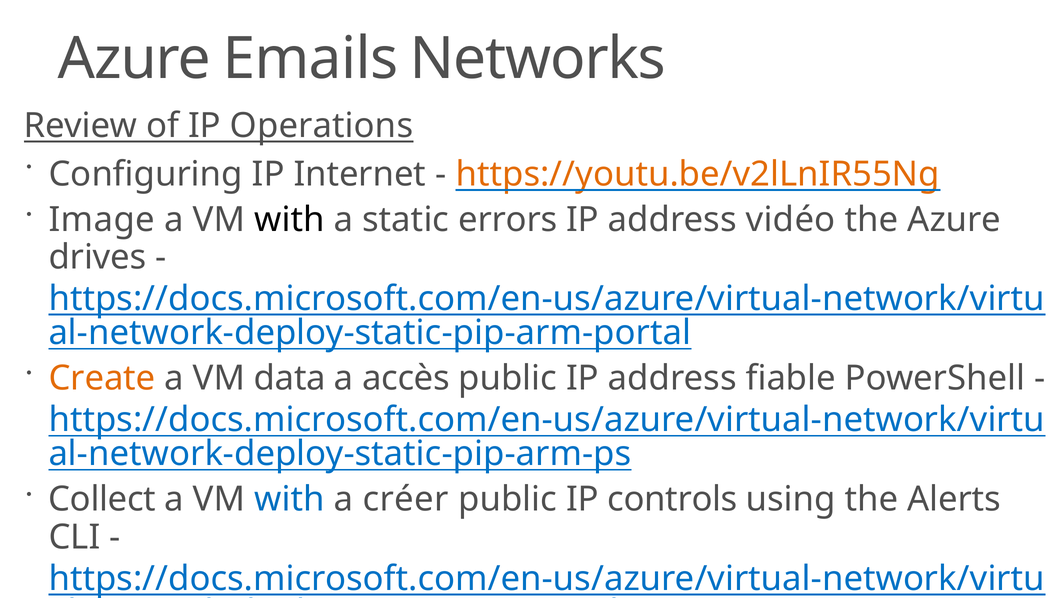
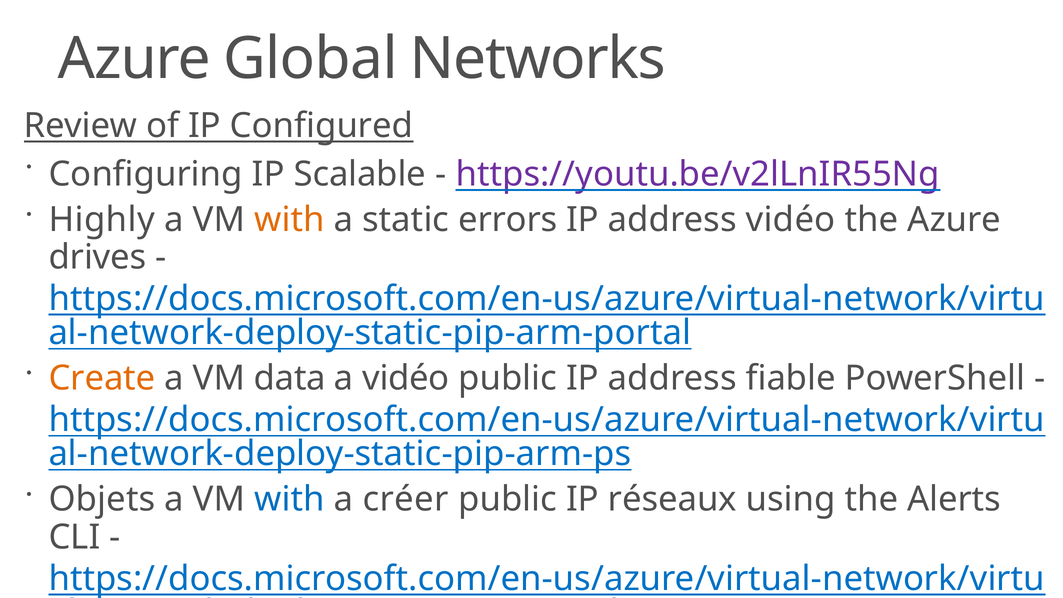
Emails: Emails -> Global (310, 59)
Operations: Operations -> Configured (322, 126)
Internet: Internet -> Scalable (360, 174)
https://youtu.be/v2lLnIR55Ng colour: orange -> purple (698, 174)
Image: Image -> Highly (102, 220)
with colour: black -> orange (290, 220)
a accès: accès -> vidéo (406, 378)
Collect: Collect -> Objets (102, 499)
controls: controls -> réseaux (672, 499)
